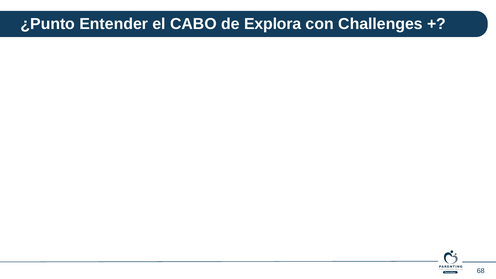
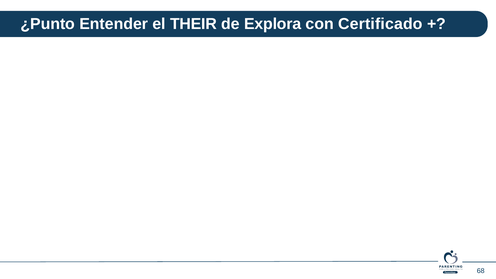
CABO: CABO -> THEIR (194, 24)
Challenges: Challenges -> Certificado (380, 24)
